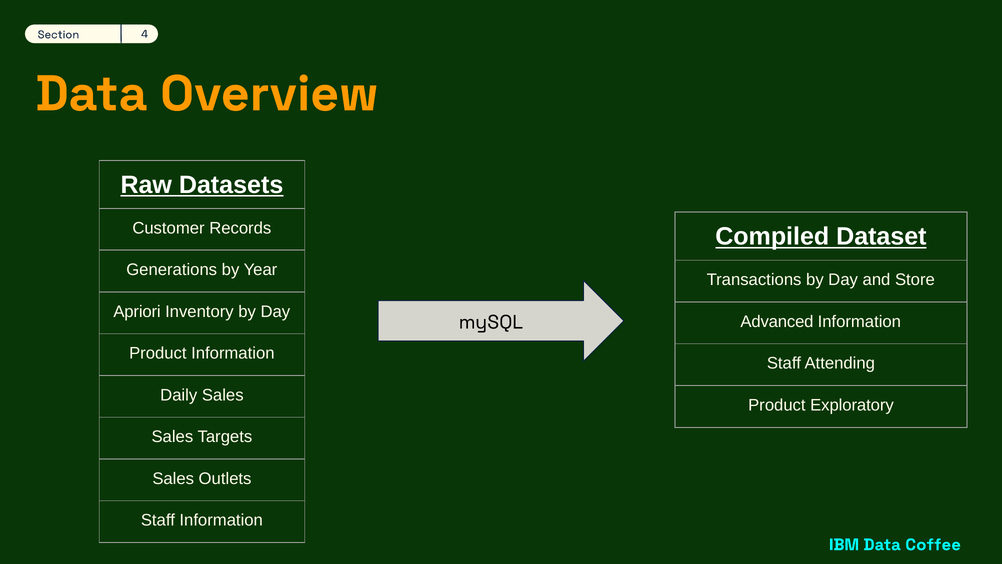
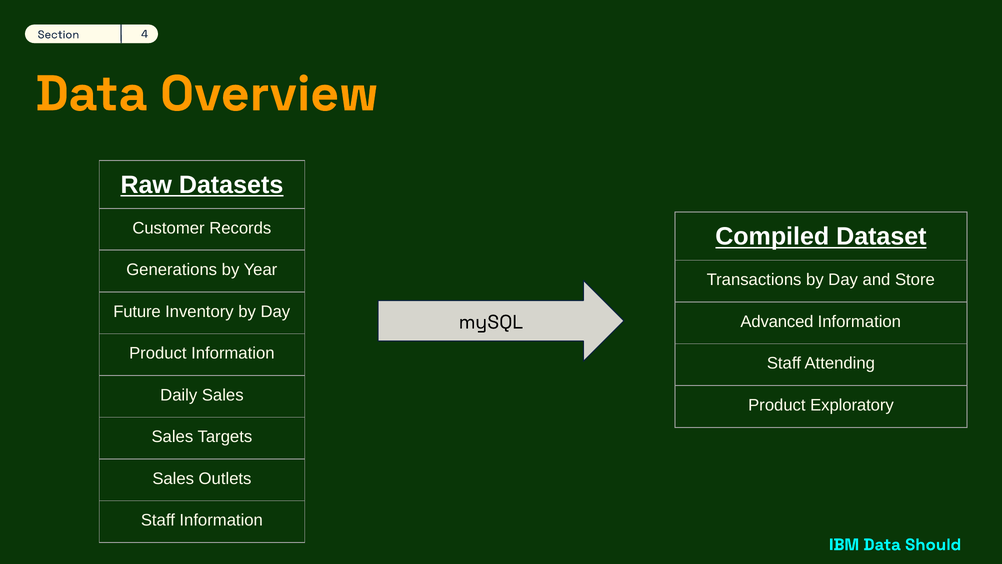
Apriori: Apriori -> Future (137, 311)
Coffee: Coffee -> Should (933, 544)
